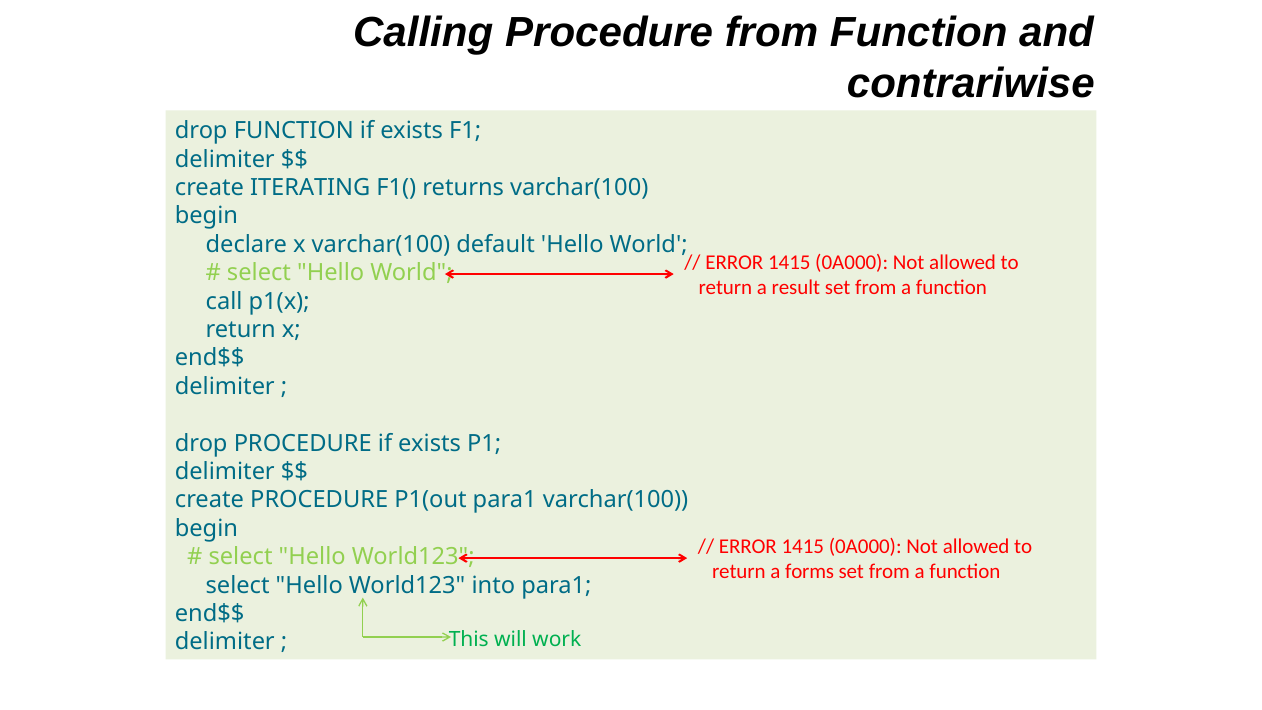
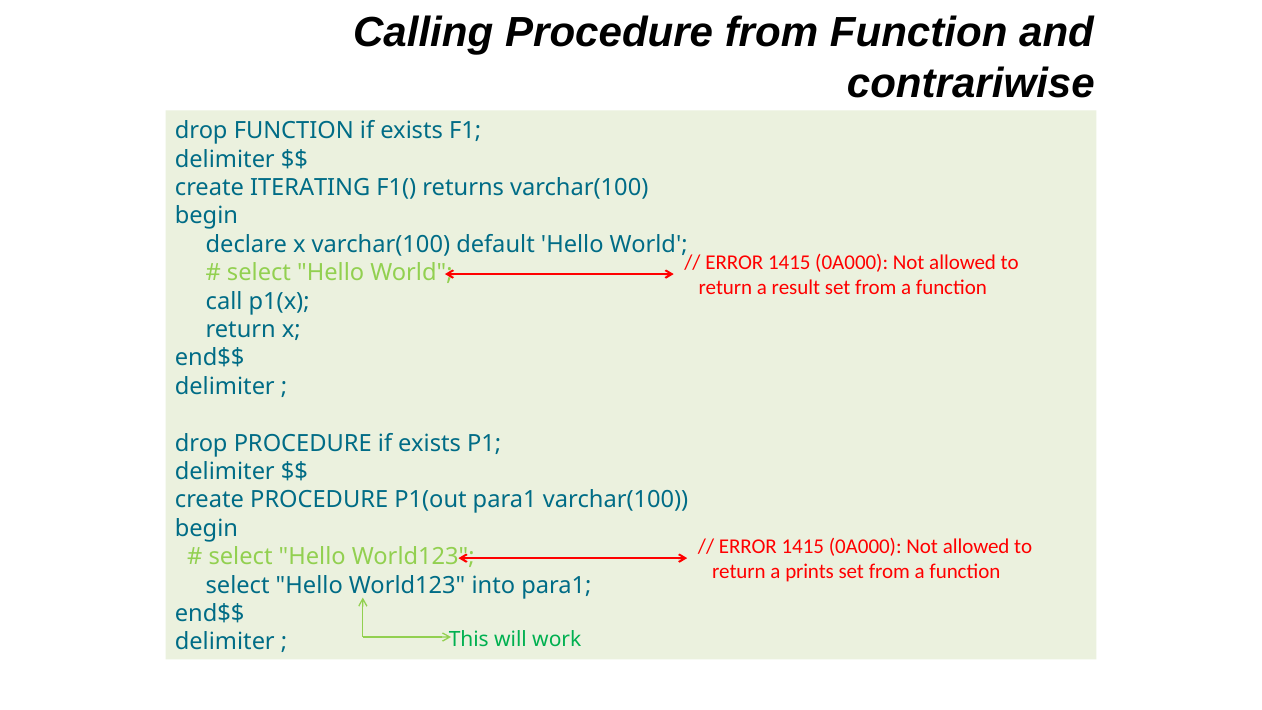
forms: forms -> prints (810, 571)
